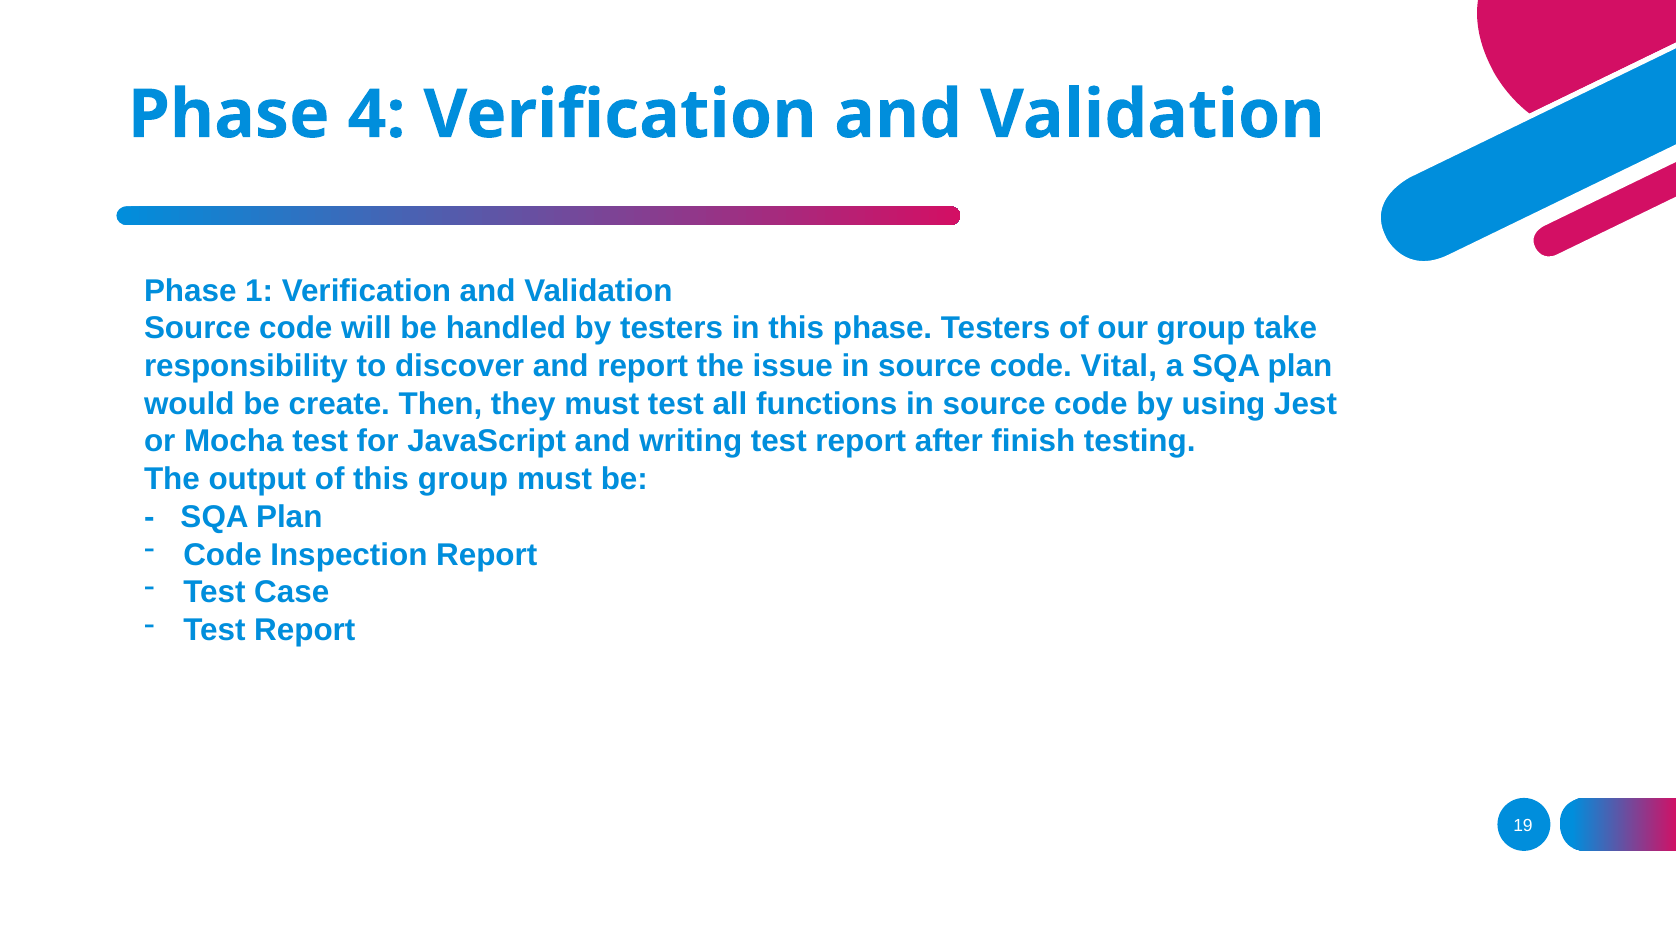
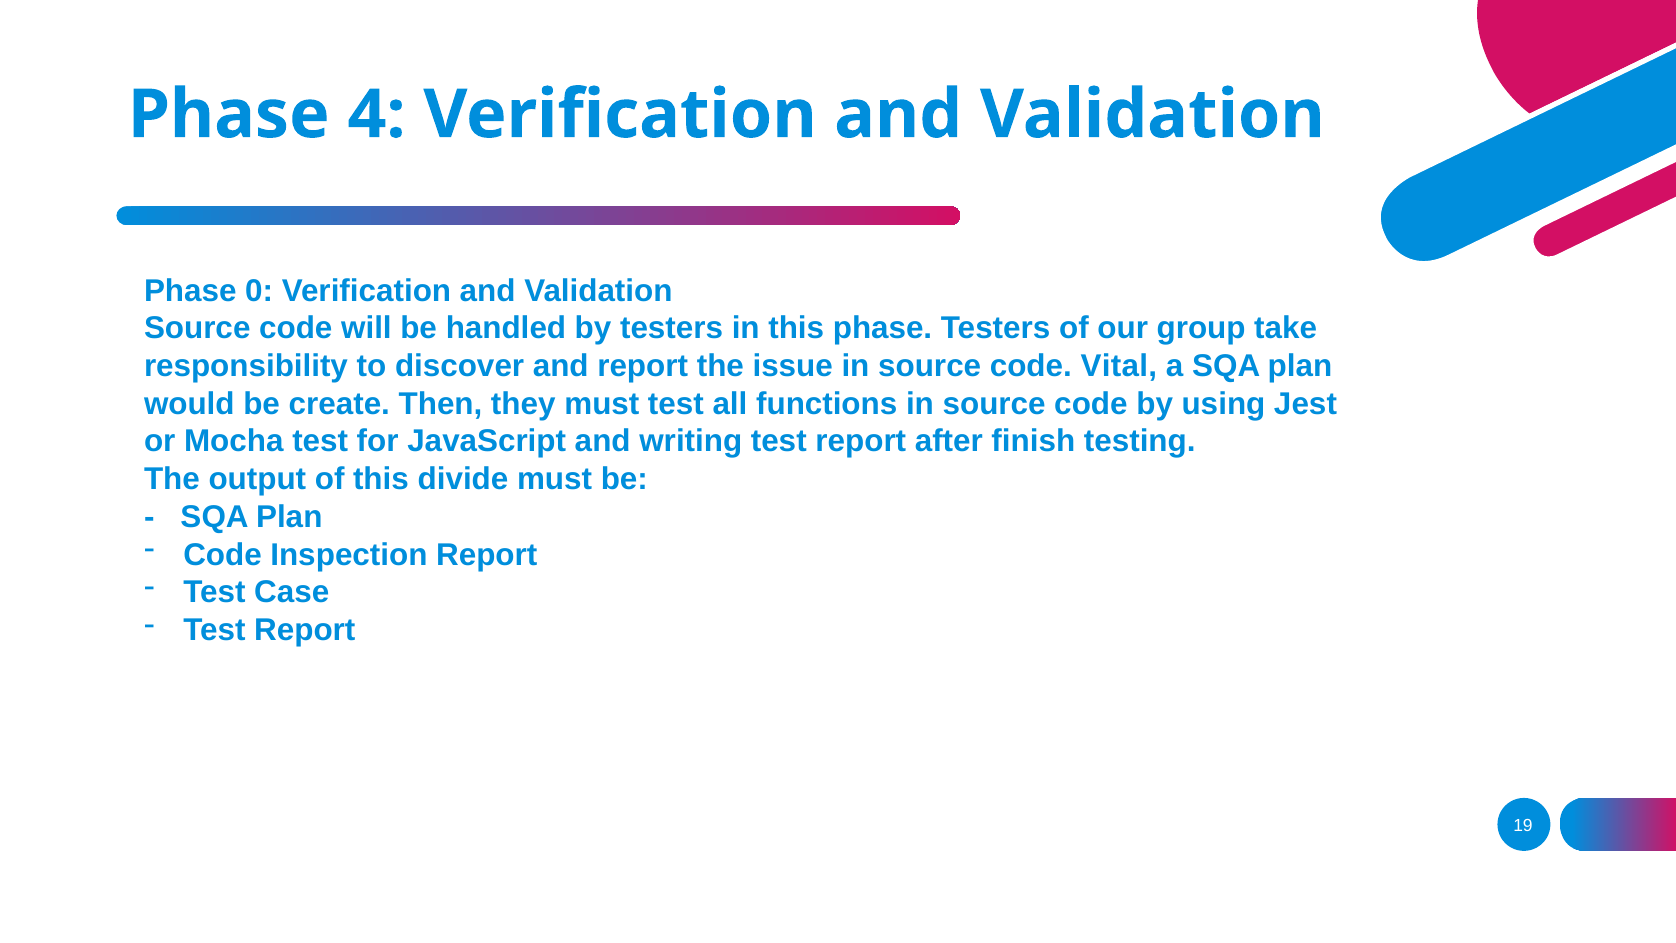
1: 1 -> 0 (259, 291)
this group: group -> divide (463, 479)
